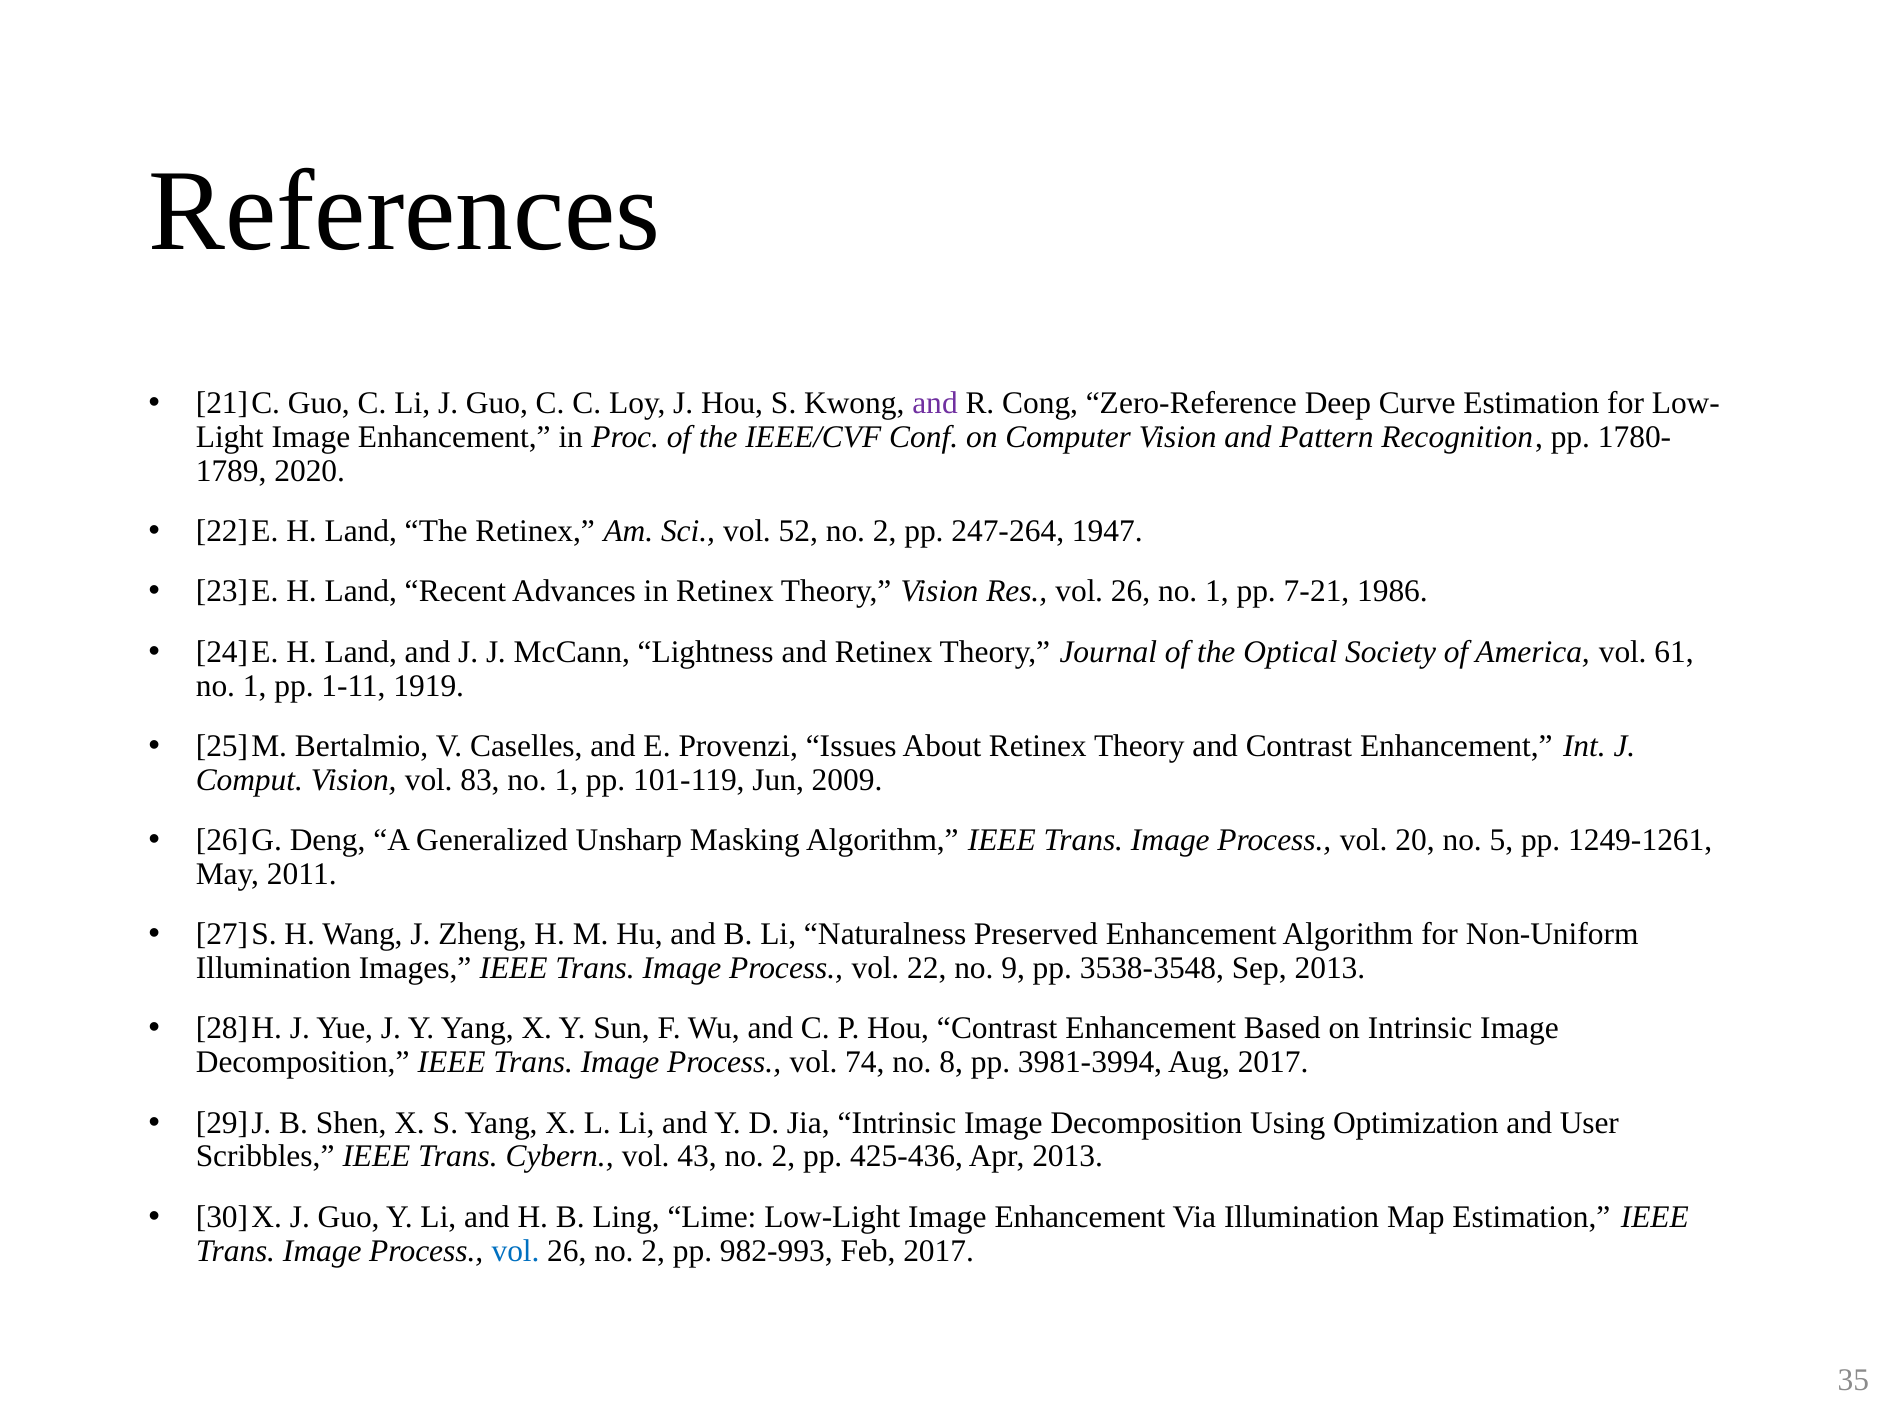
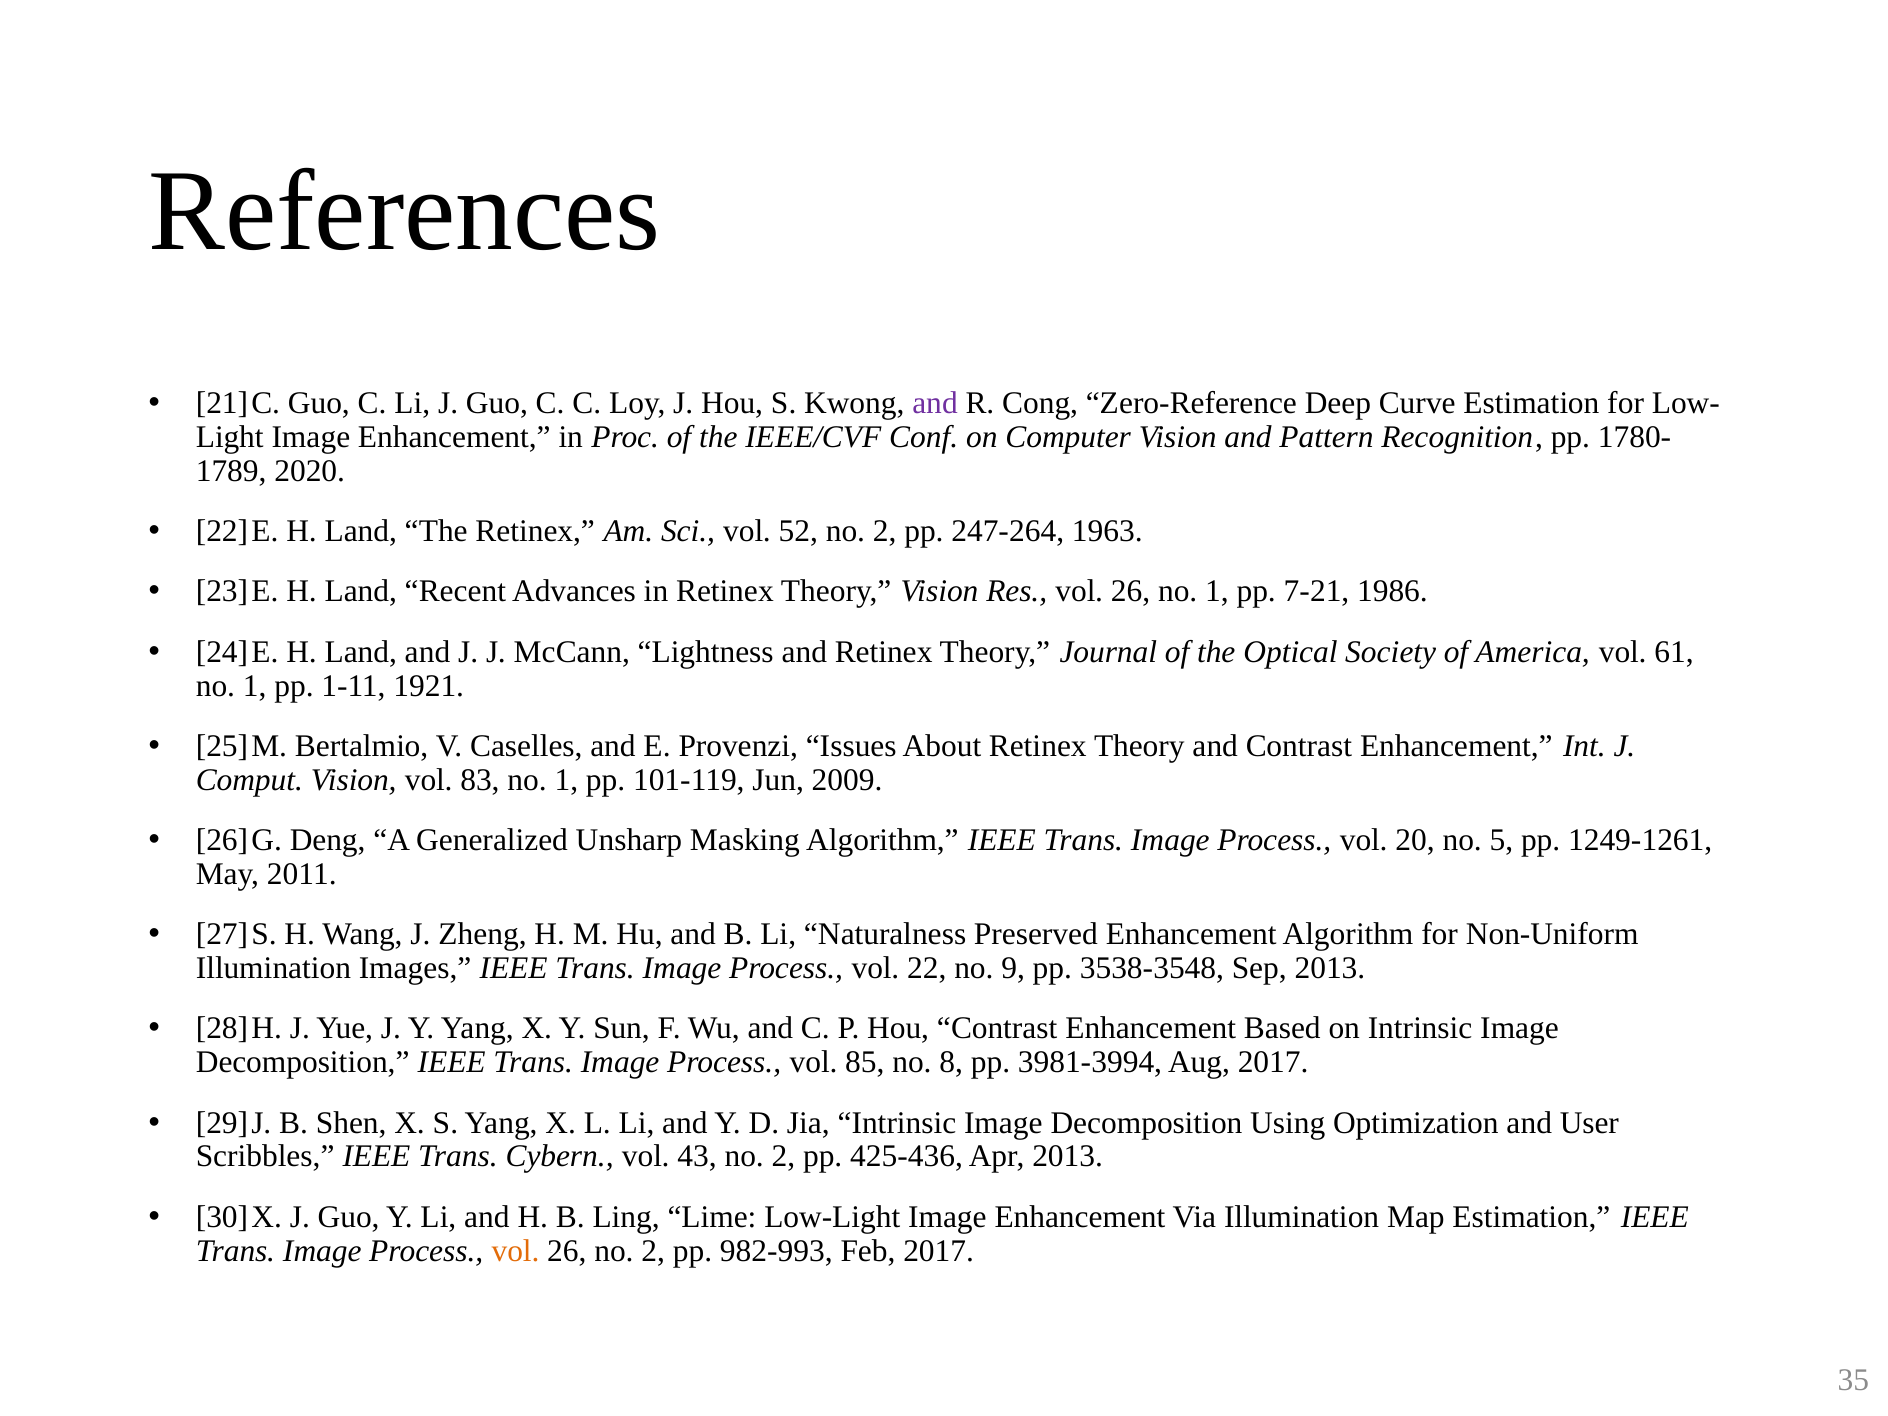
1947: 1947 -> 1963 (1107, 531)
1919: 1919 -> 1921 (429, 686)
74: 74 -> 85 (865, 1062)
vol colour: blue -> orange (516, 1251)
